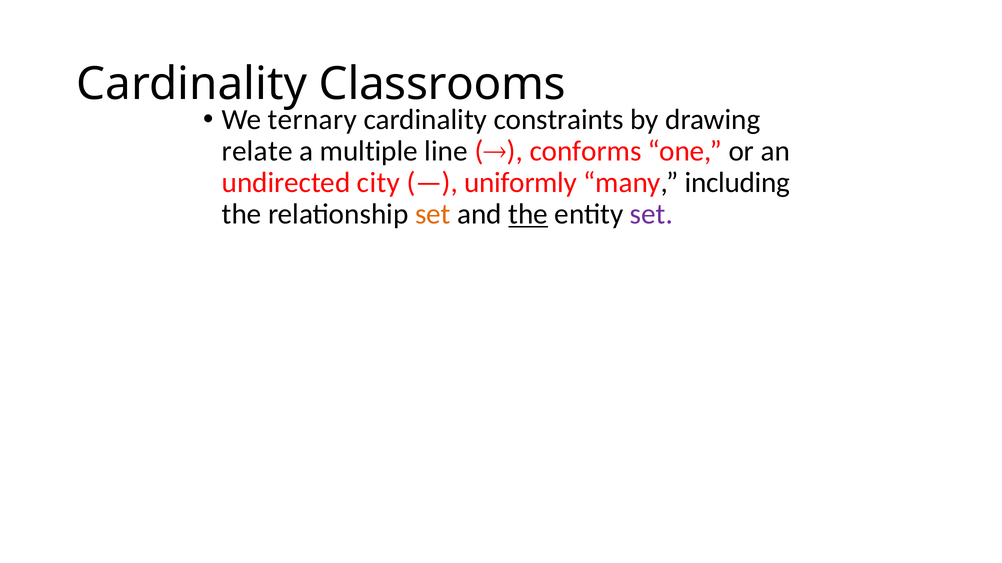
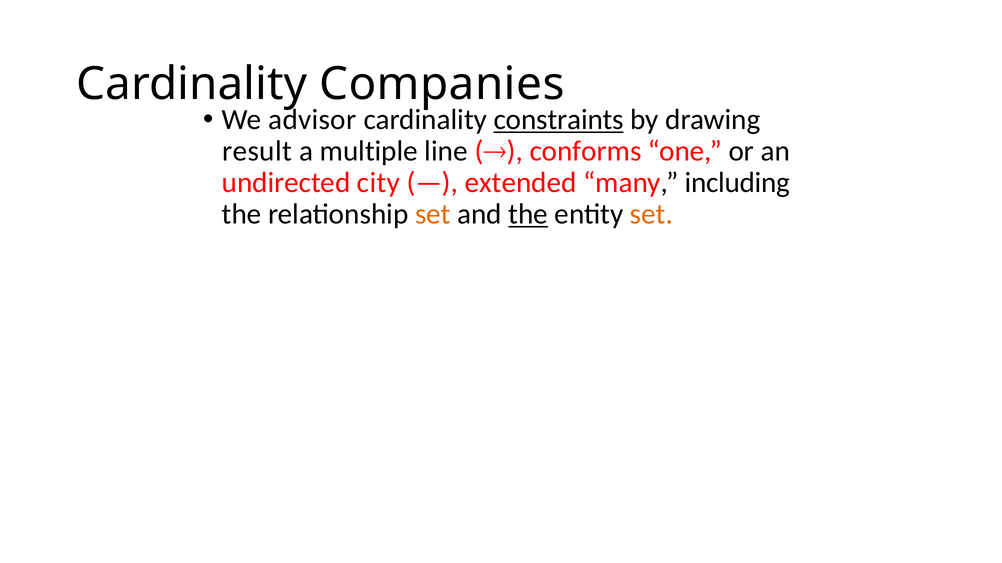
Classrooms: Classrooms -> Companies (442, 84)
ternary: ternary -> advisor (312, 120)
constraints underline: none -> present (559, 120)
relate: relate -> result (257, 151)
uniformly: uniformly -> extended (521, 183)
set colour: purple -> orange (651, 215)
